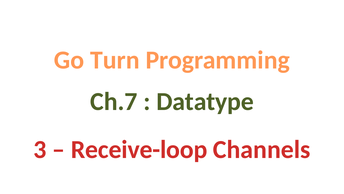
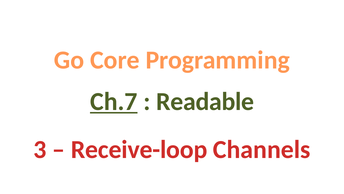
Turn: Turn -> Core (115, 60)
Ch.7 underline: none -> present (114, 101)
Datatype: Datatype -> Readable (205, 101)
